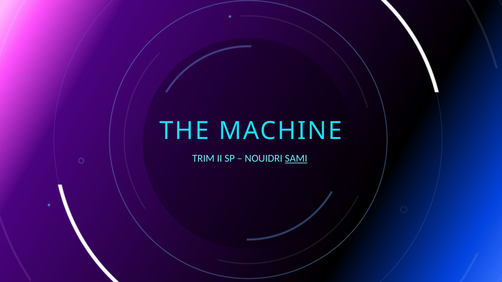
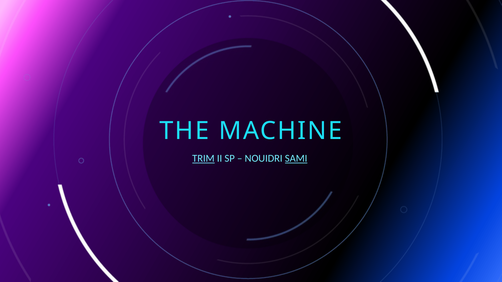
TRIM underline: none -> present (203, 159)
